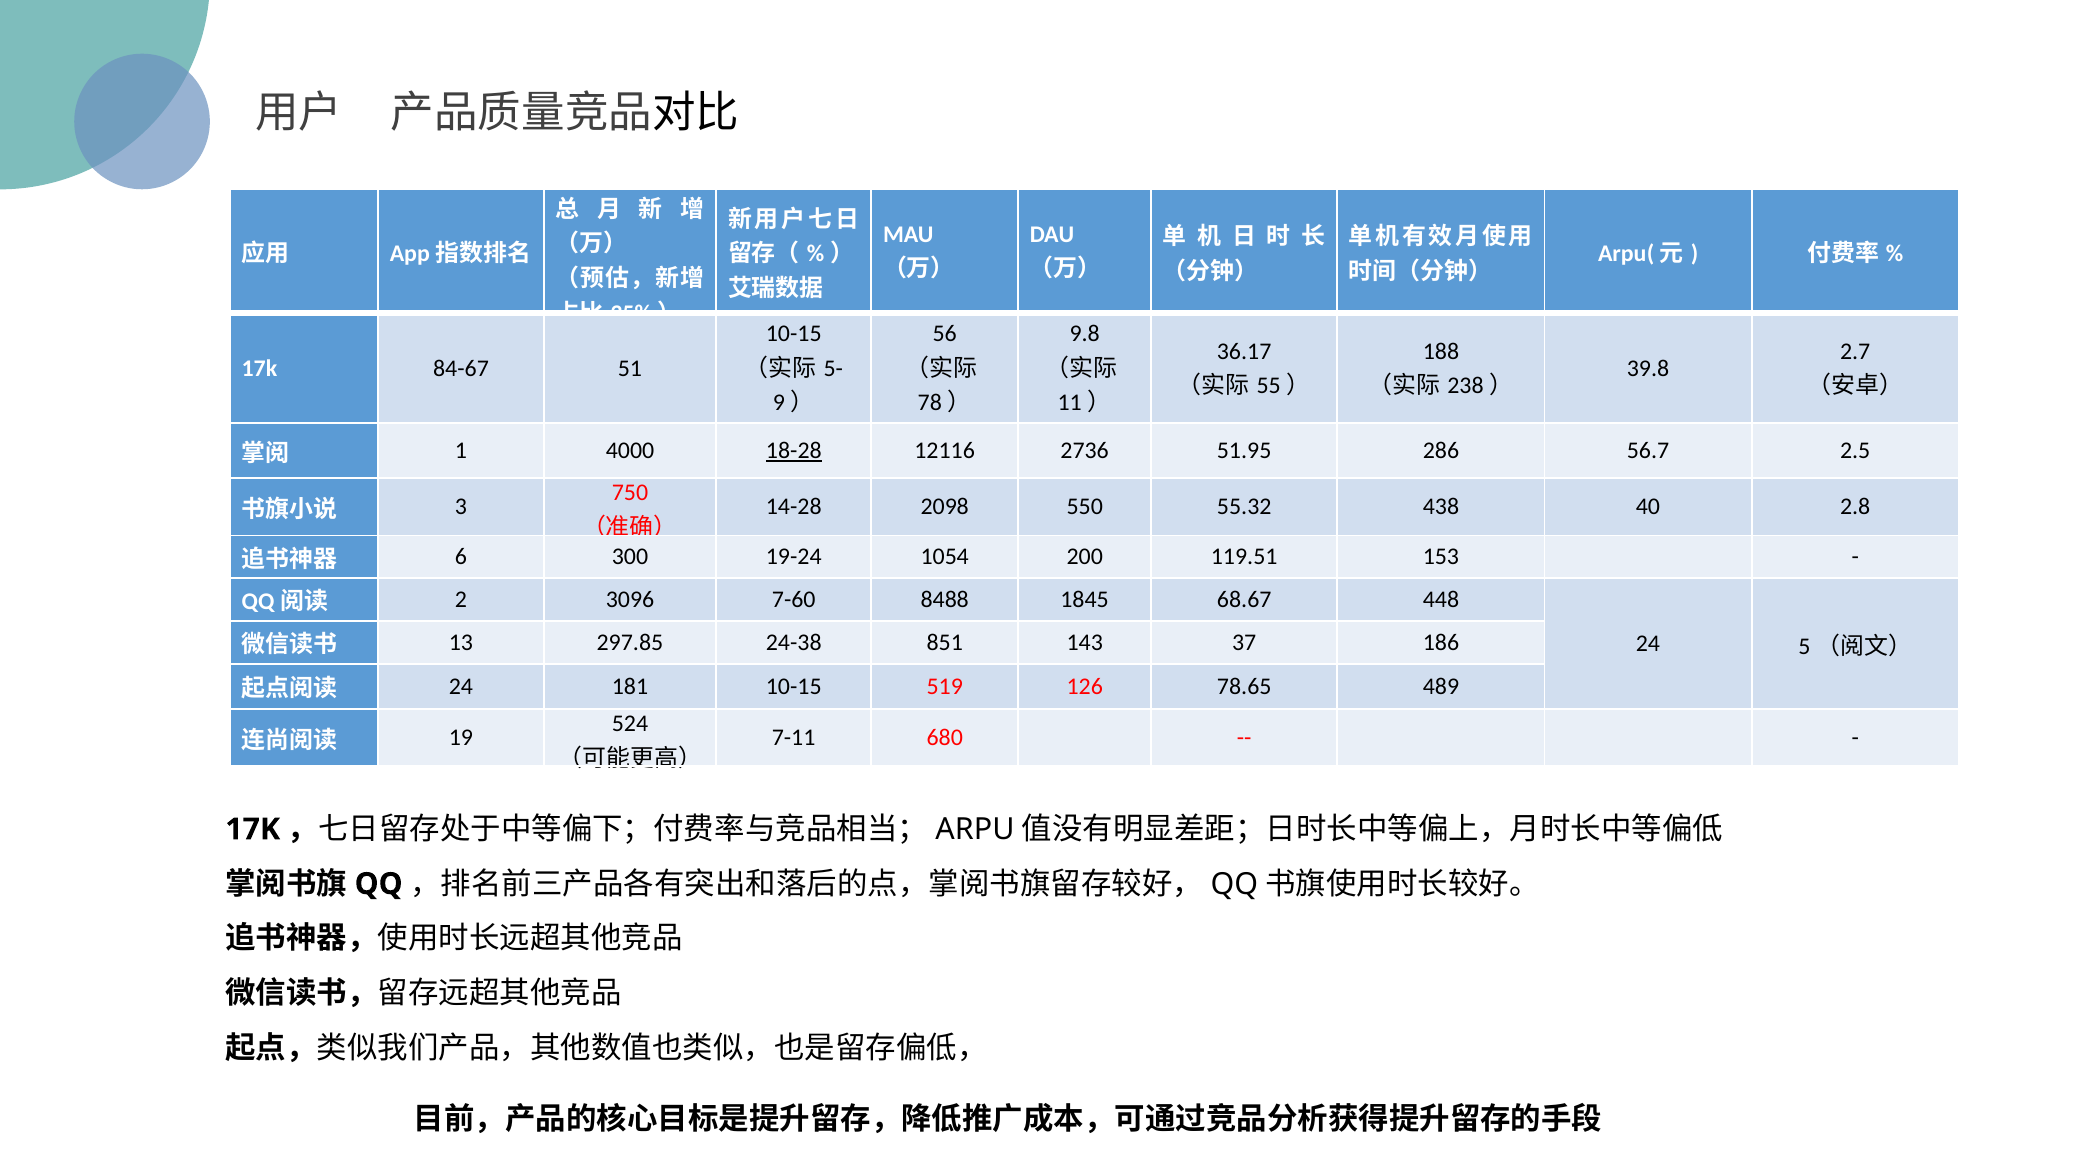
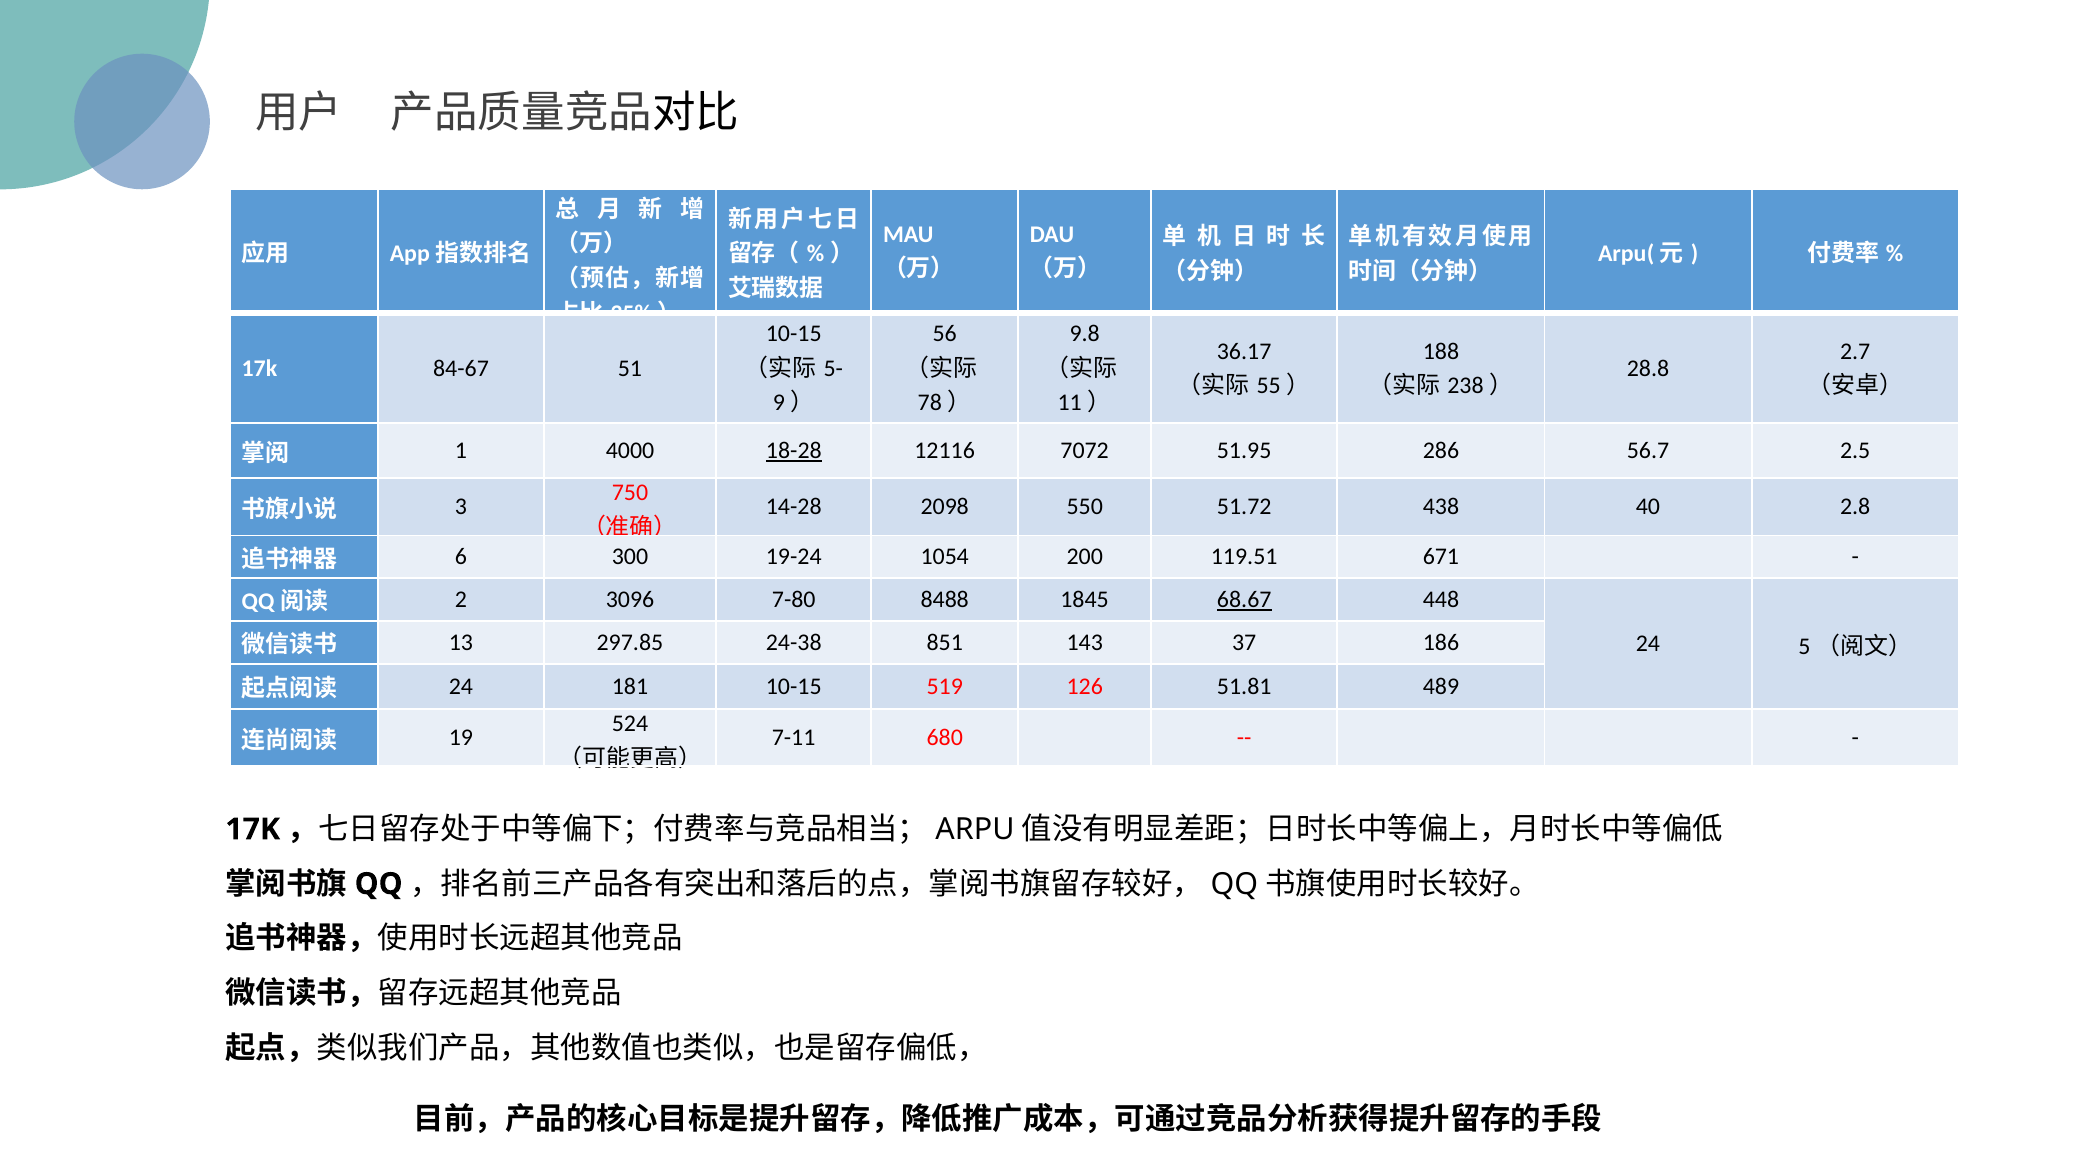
39.8: 39.8 -> 28.8 (1648, 369)
2736: 2736 -> 7072 (1085, 451)
55.32: 55.32 -> 51.72 (1244, 507)
153: 153 -> 671 (1441, 557)
7-60: 7-60 -> 7-80 (794, 600)
68.67 underline: none -> present (1244, 600)
78.65: 78.65 -> 51.81 (1244, 687)
